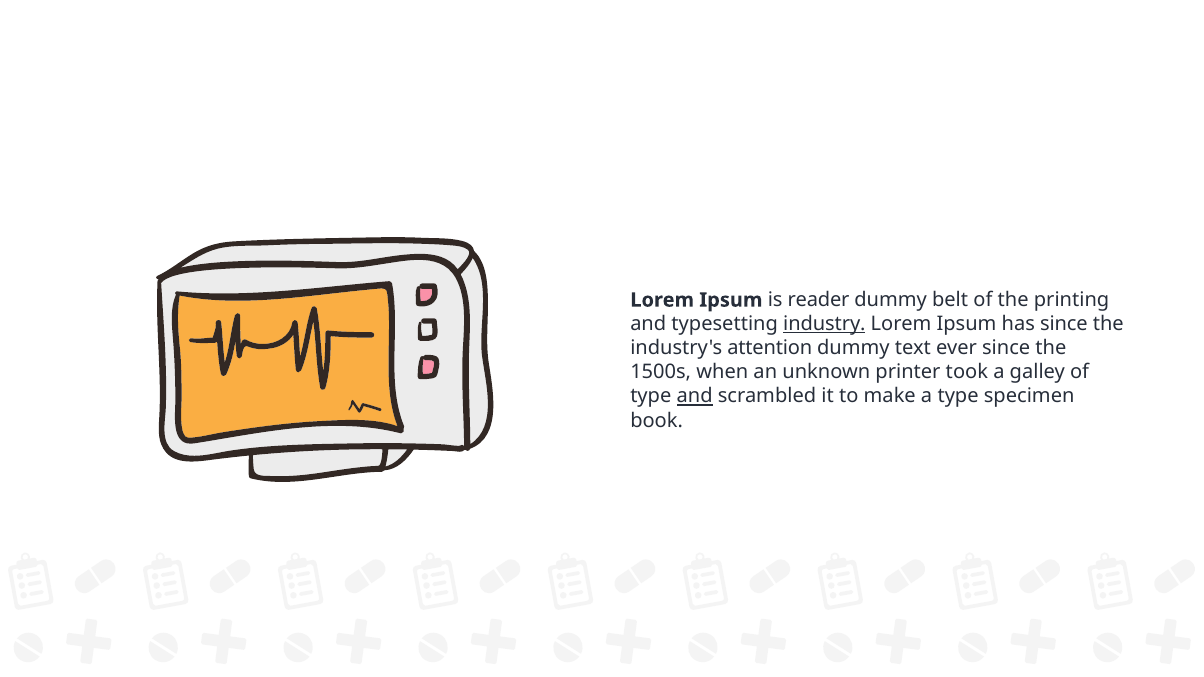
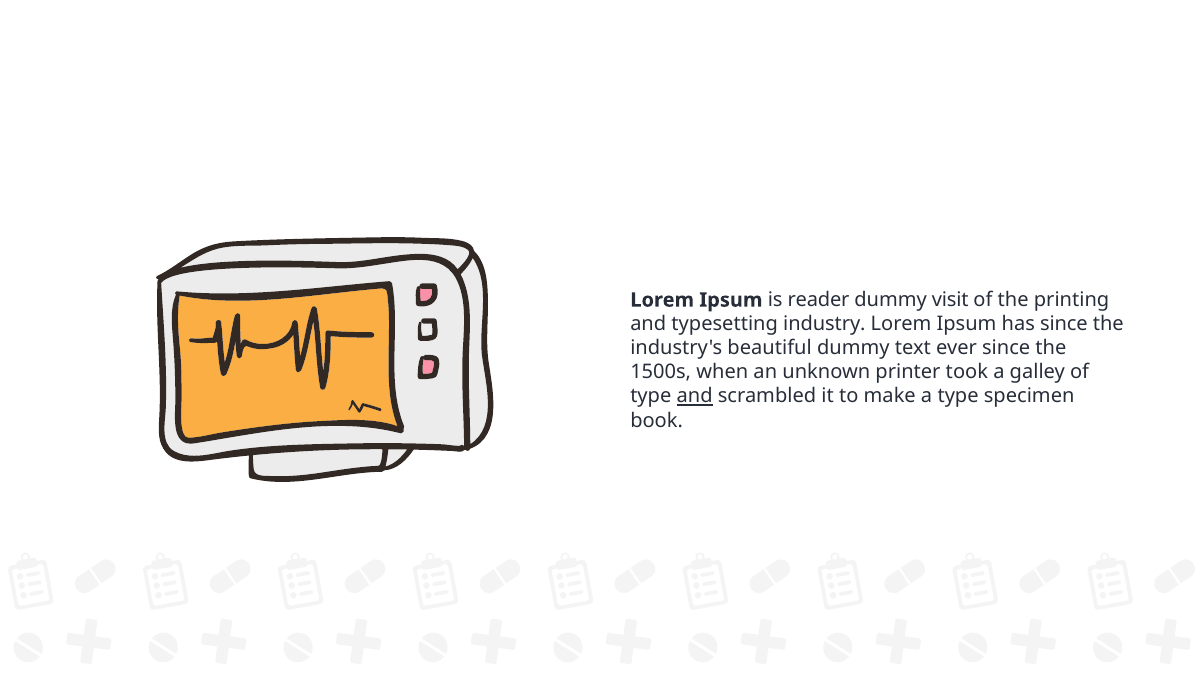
belt: belt -> visit (950, 300)
industry underline: present -> none (824, 324)
attention: attention -> beautiful (770, 348)
